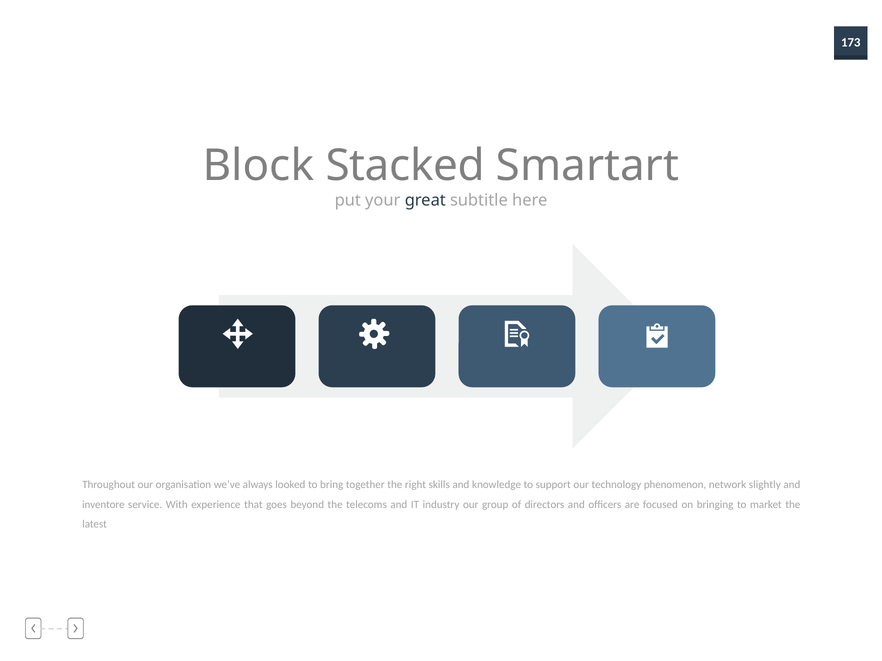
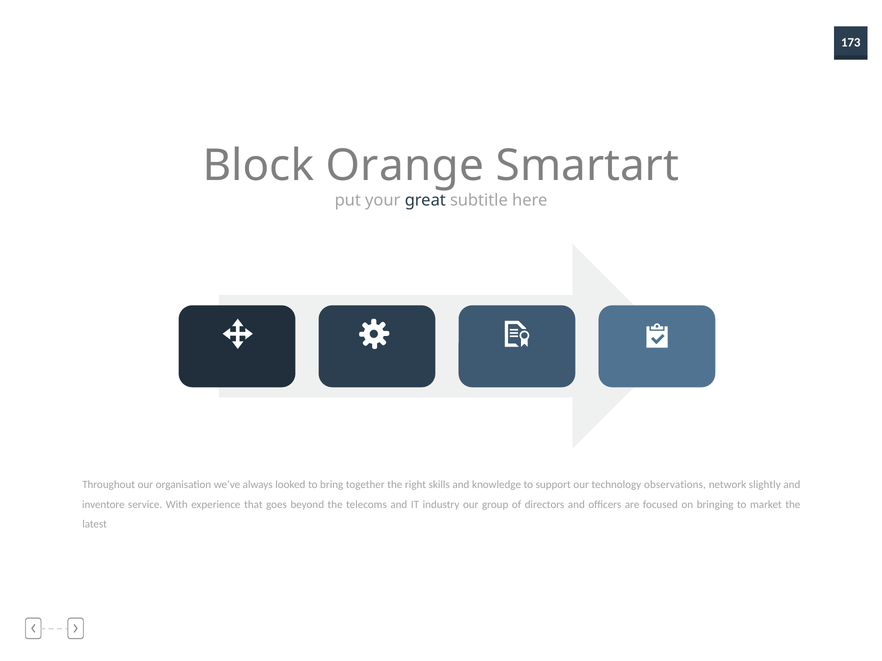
Stacked: Stacked -> Orange (405, 166)
phenomenon: phenomenon -> observations (675, 485)
